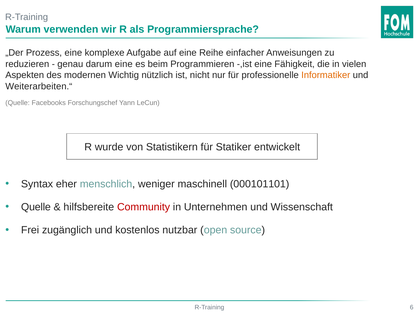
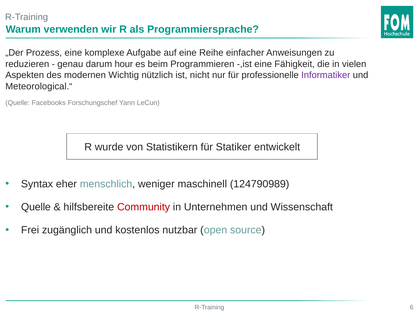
darum eine: eine -> hour (124, 64)
Informatiker colour: orange -> purple (326, 75)
Weiterarbeiten.“: Weiterarbeiten.“ -> Meteorological.“ (39, 86)
000101101: 000101101 -> 124790989 (260, 184)
